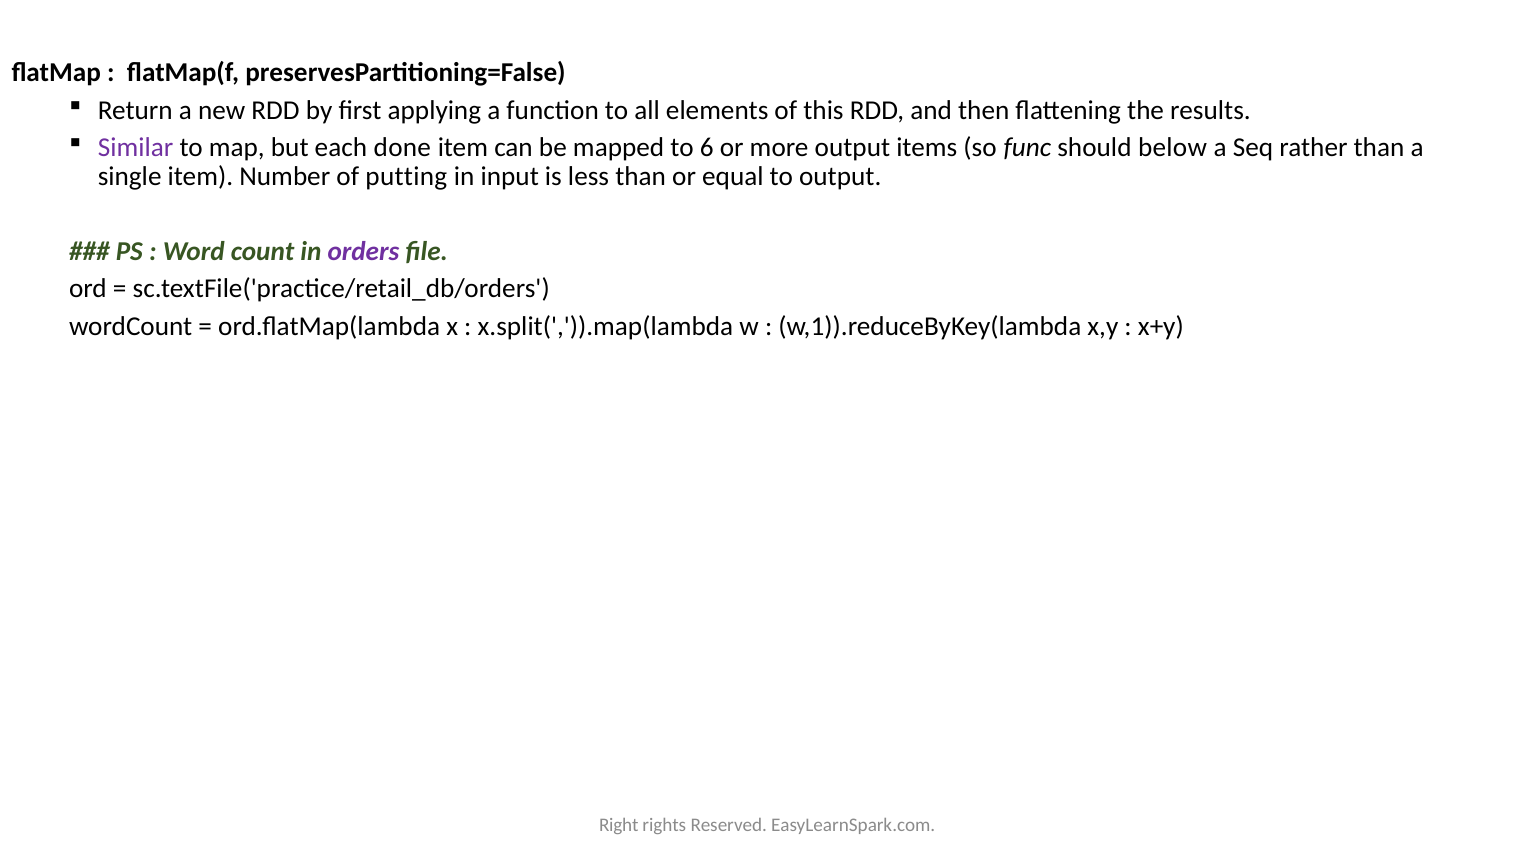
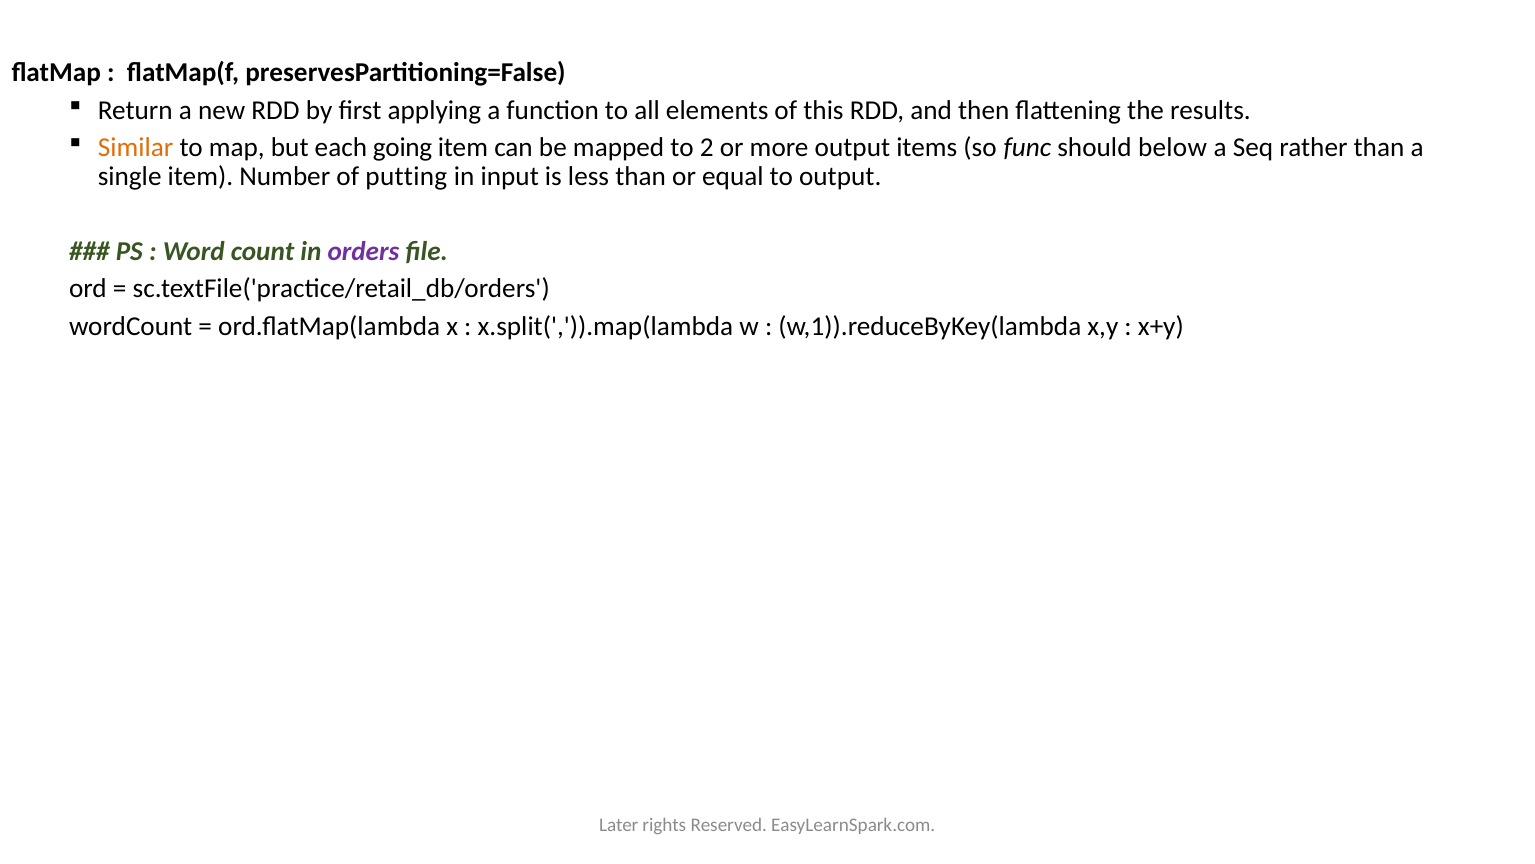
Similar colour: purple -> orange (136, 147)
done: done -> going (403, 147)
6: 6 -> 2 (707, 147)
Right: Right -> Later (619, 824)
